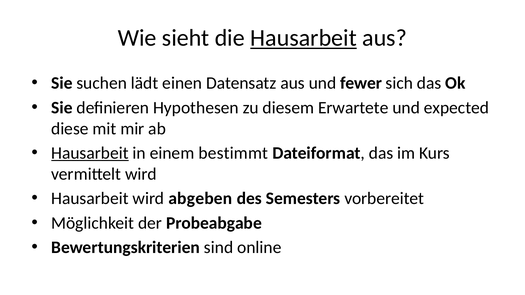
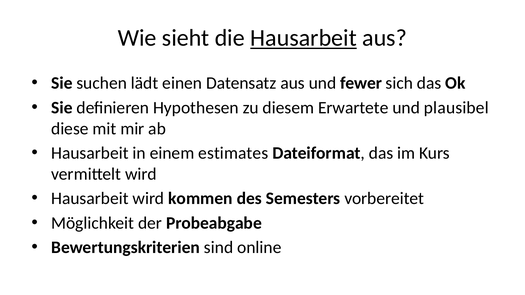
expected: expected -> plausibel (456, 108)
Hausarbeit underline: present -> none (90, 153)
bestimmt: bestimmt -> estimates (233, 153)
abgeben: abgeben -> kommen (200, 199)
